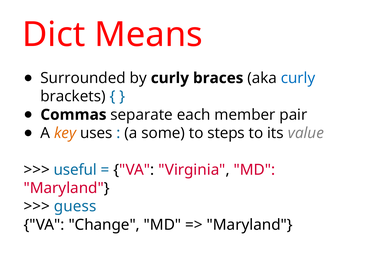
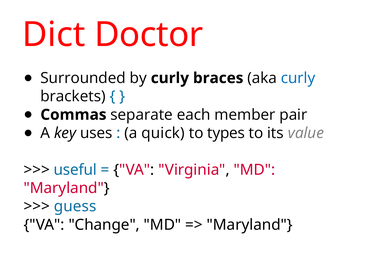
Means: Means -> Doctor (149, 35)
key colour: orange -> black (65, 133)
some: some -> quick (163, 133)
steps: steps -> types (226, 133)
